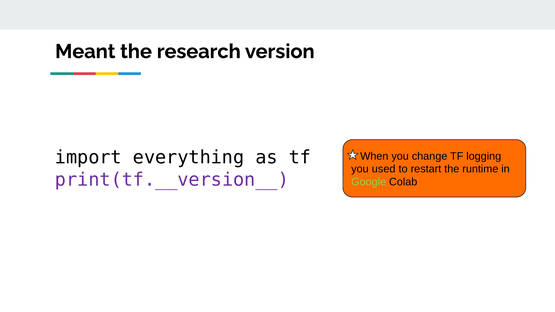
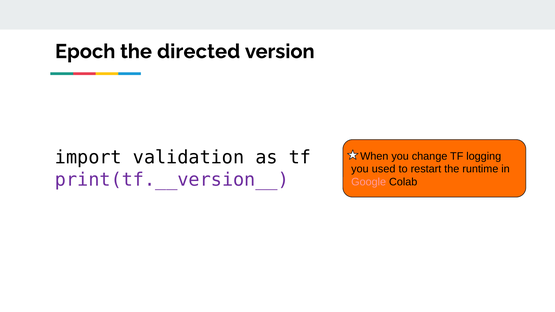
Meant: Meant -> Epoch (85, 52)
research: research -> directed (199, 52)
everything: everything -> validation (189, 158)
Google colour: light green -> pink (369, 182)
